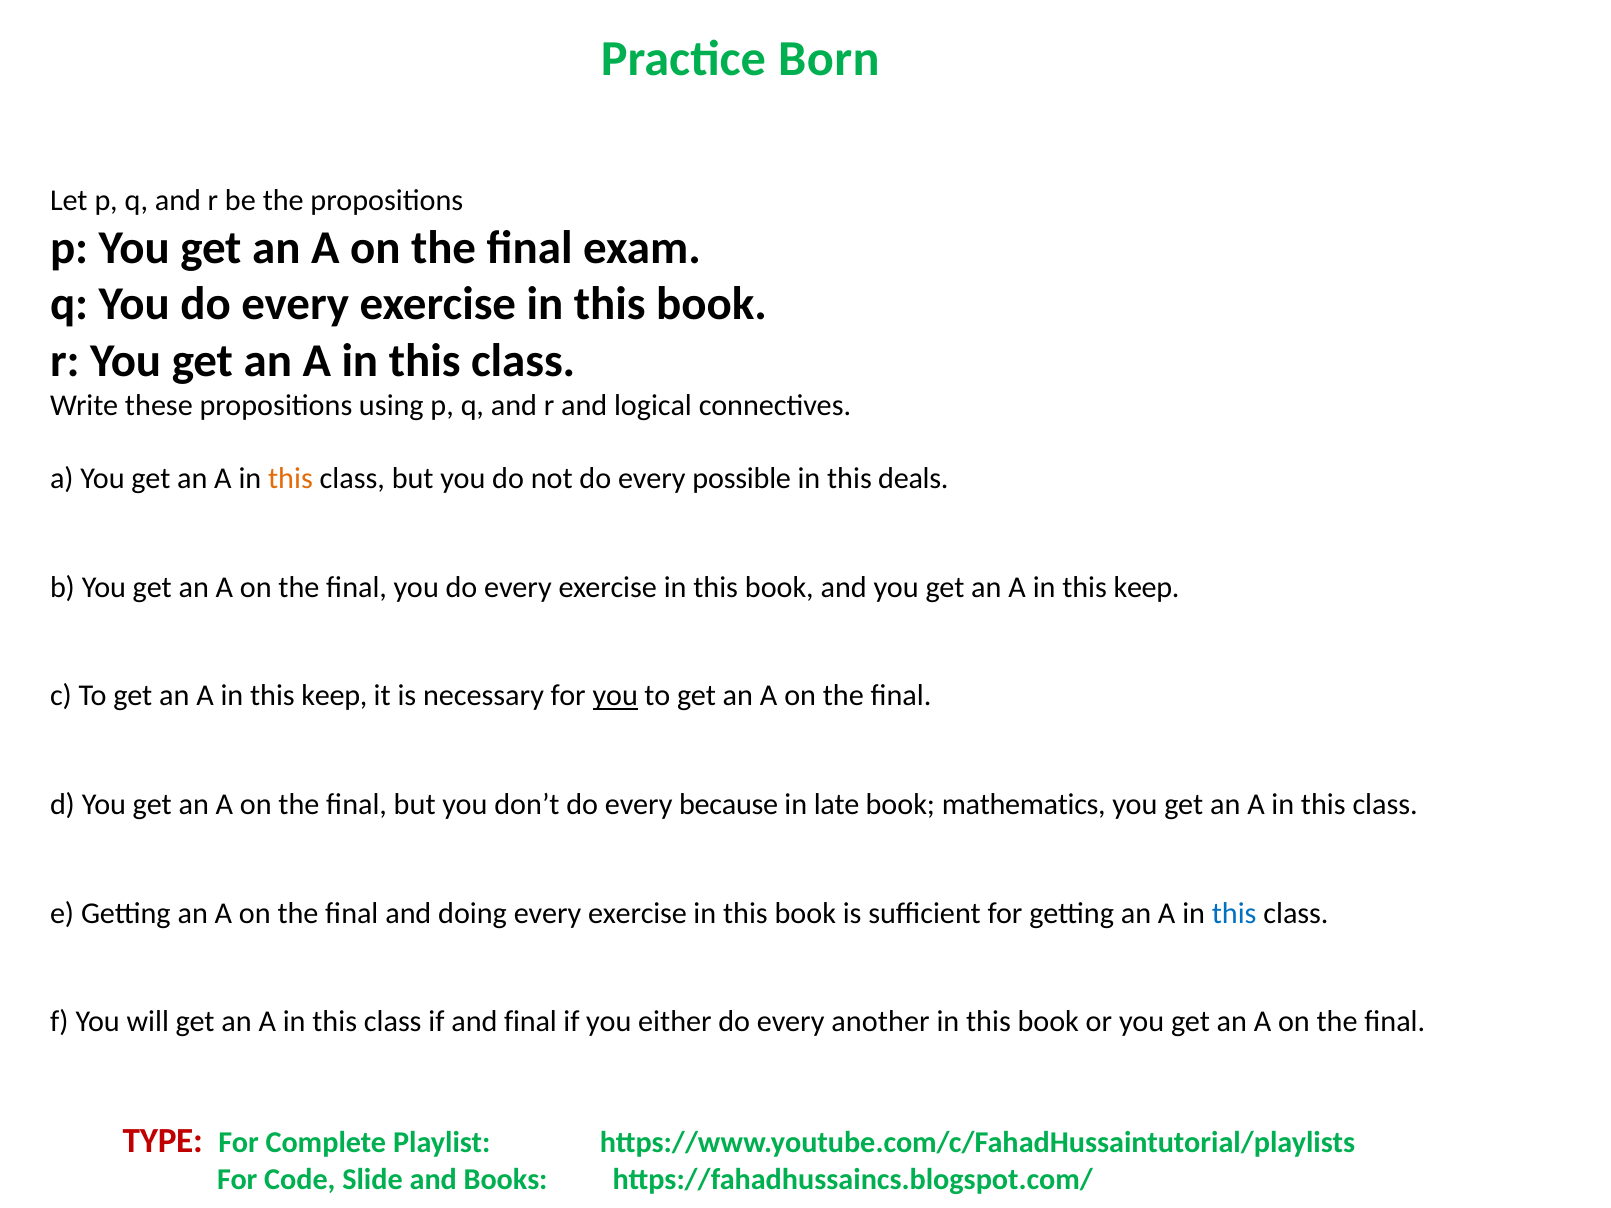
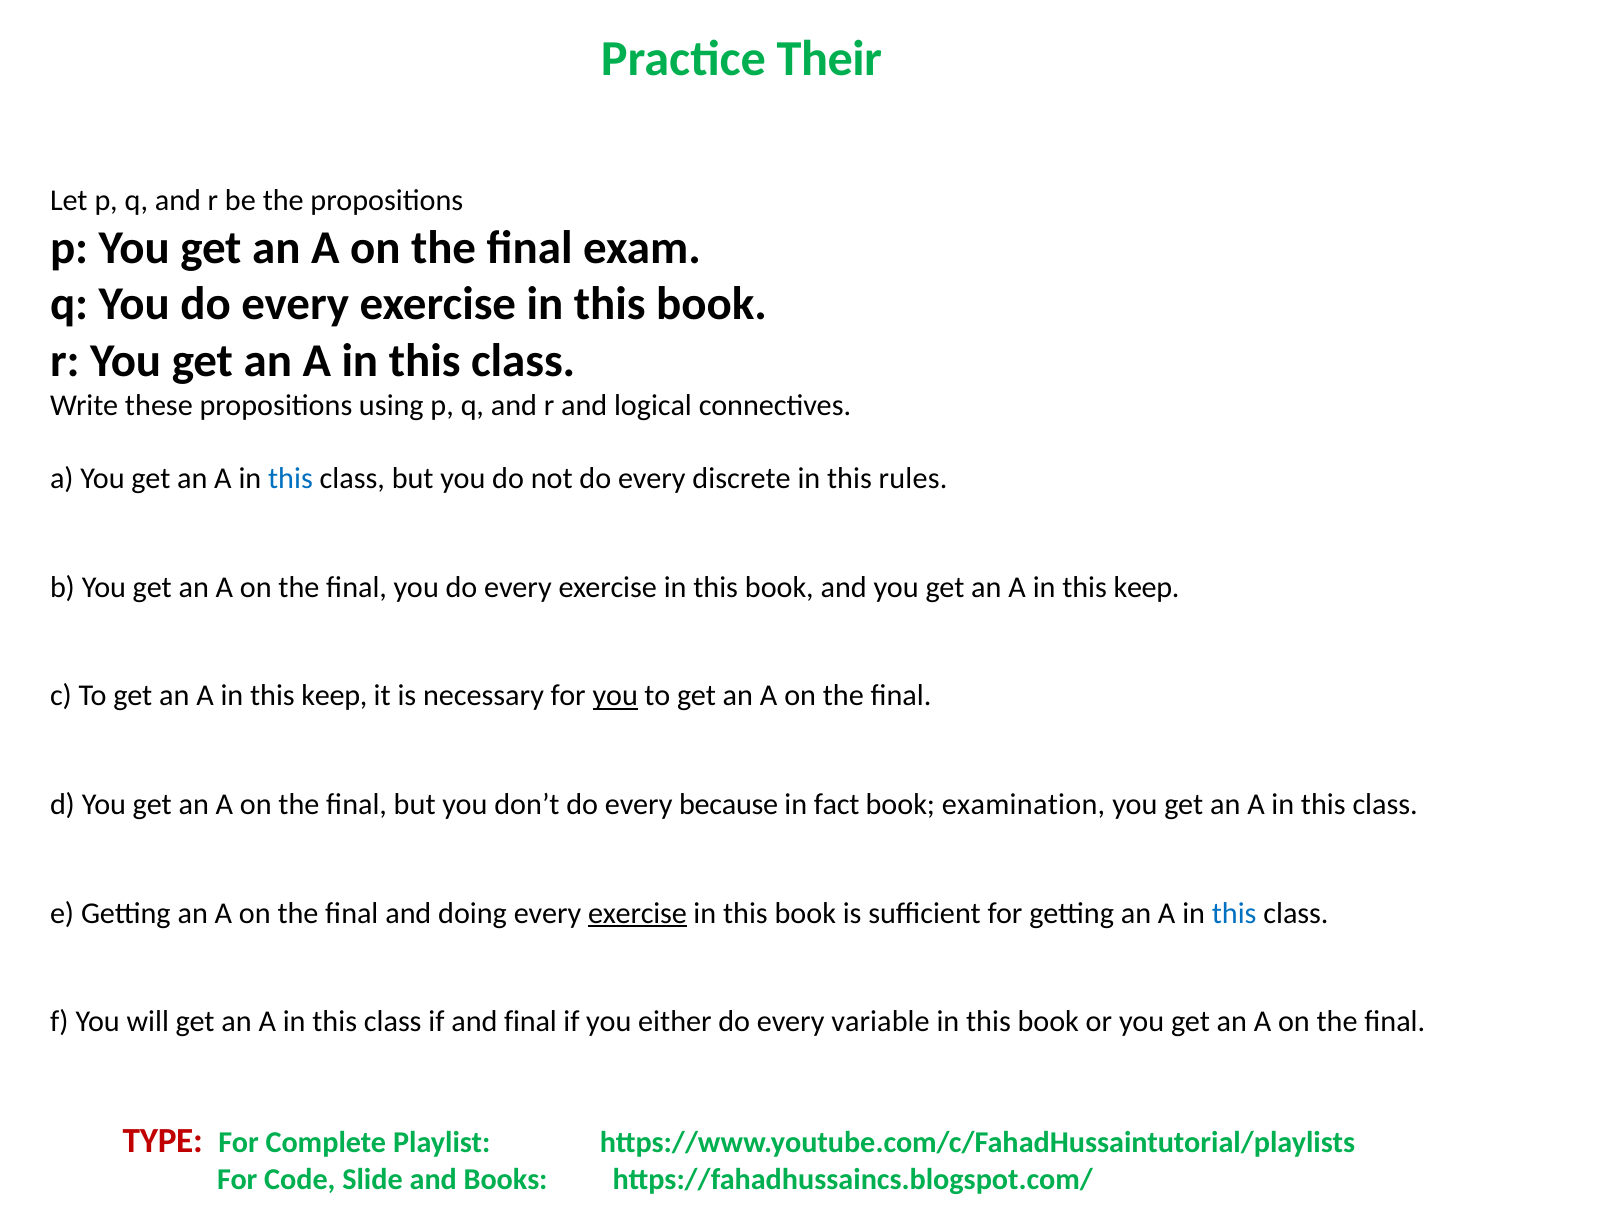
Born: Born -> Their (829, 59)
this colour: orange -> blue (290, 478)
possible: possible -> discrete (742, 478)
deals: deals -> rules (913, 478)
late: late -> fact (837, 805)
mathematics: mathematics -> examination (1024, 805)
exercise underline: none -> present (637, 913)
another: another -> variable (881, 1022)
